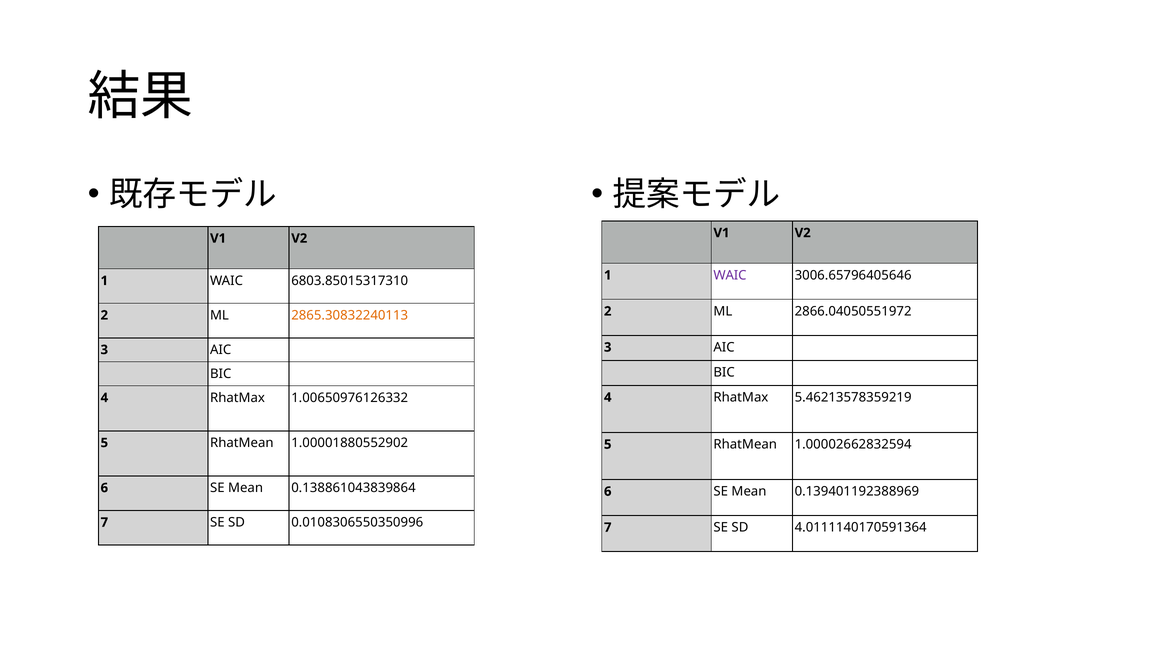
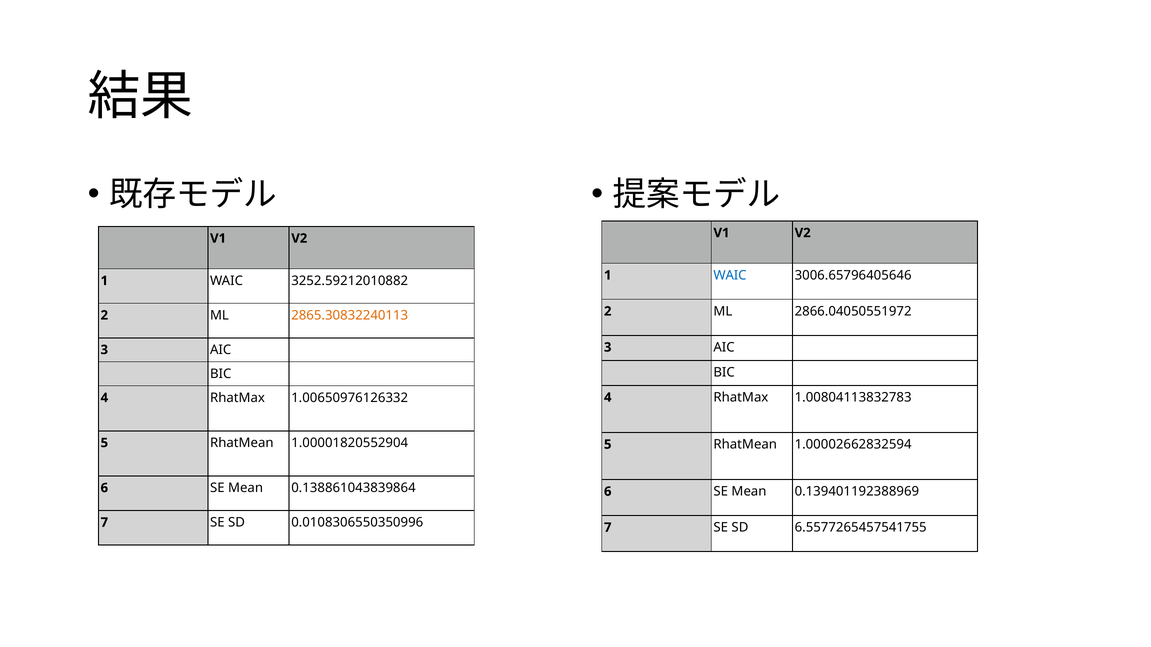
WAIC colour: purple -> blue (730, 275)
6803.85015317310: 6803.85015317310 -> 3252.59212010882 (350, 281)
5.46213578359219: 5.46213578359219 -> 1.00804113832783 (853, 398)
1.00001880552902: 1.00001880552902 -> 1.00001820552904 (350, 443)
4.0111140170591364: 4.0111140170591364 -> 6.5577265457541755 (861, 528)
